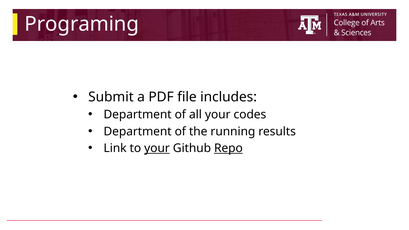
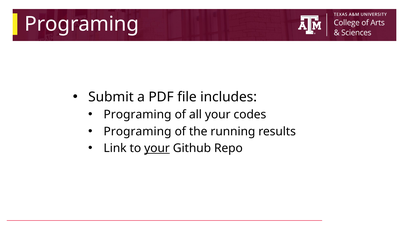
Department: Department -> Programing (138, 115)
Department: Department -> Programing (138, 131)
Repo underline: present -> none (228, 148)
